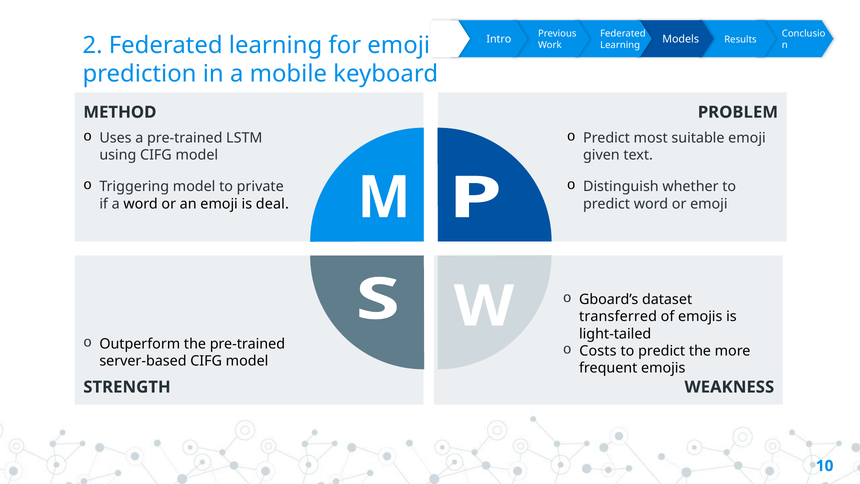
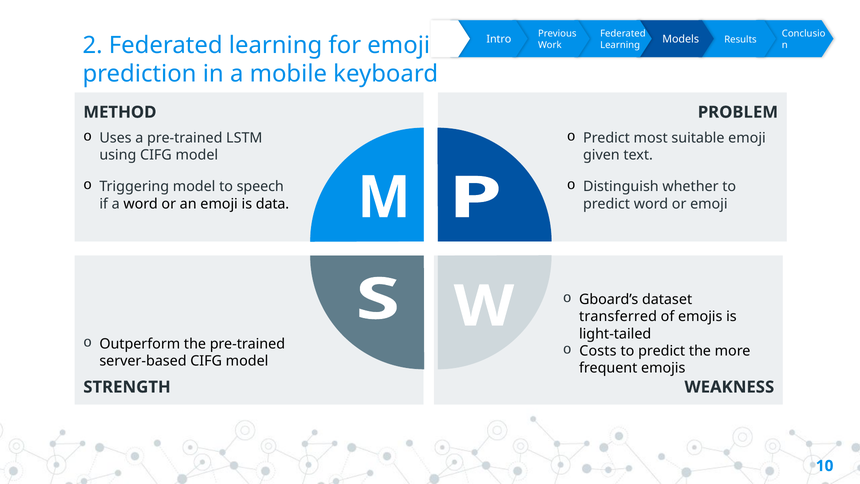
private: private -> speech (260, 187)
deal: deal -> data (273, 204)
